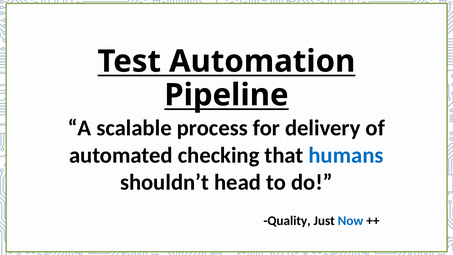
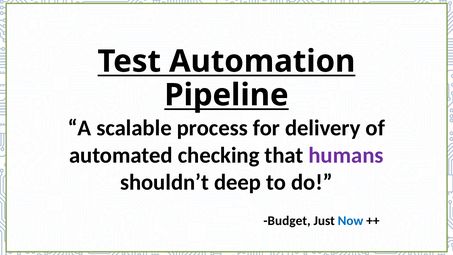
humans colour: blue -> purple (346, 155)
head: head -> deep (238, 182)
Quality: Quality -> Budget (287, 221)
